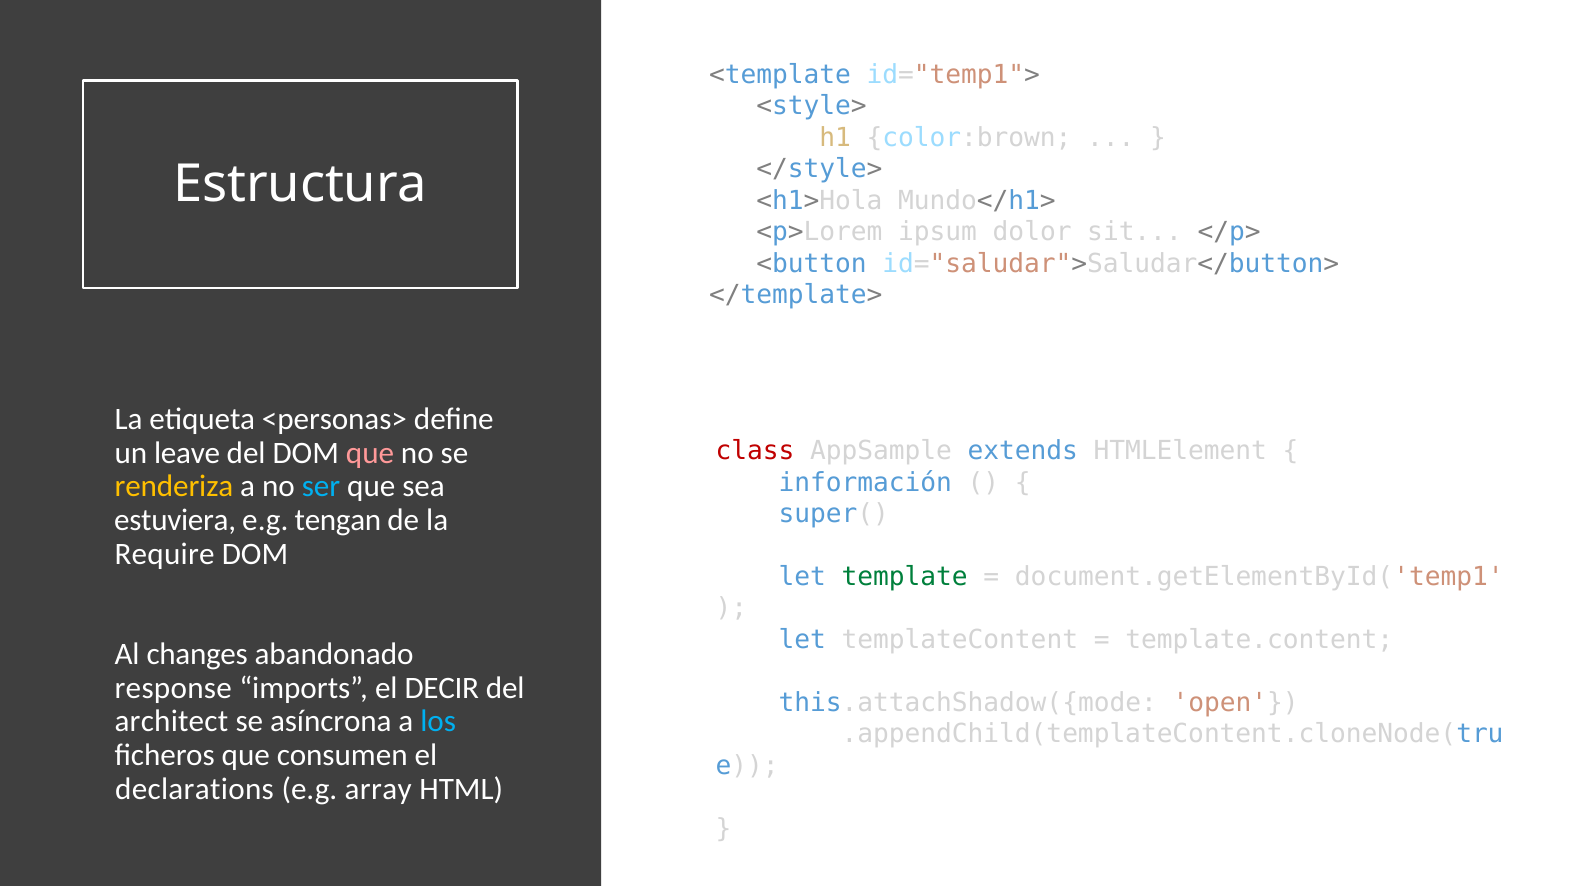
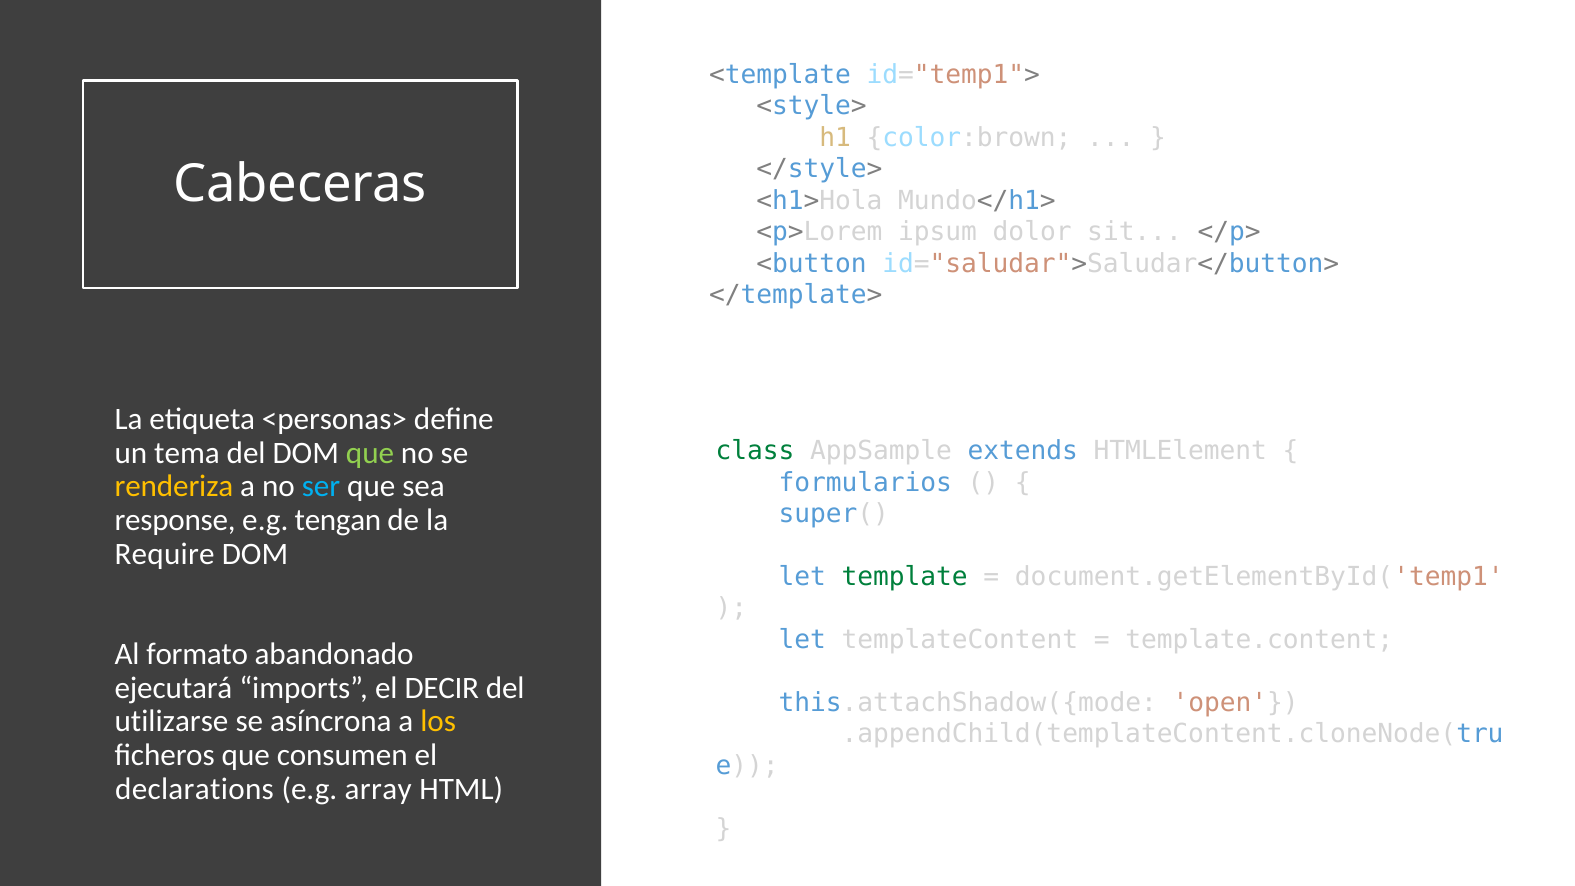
Estructura: Estructura -> Cabeceras (300, 184)
class colour: red -> green (755, 451)
leave: leave -> tema (187, 453)
que colour: pink -> light green (370, 453)
información: información -> formularios (865, 482)
estuviera: estuviera -> response (175, 520)
changes: changes -> formato (197, 654)
response: response -> ejecutará (173, 688)
architect: architect -> utilizarse (172, 721)
los colour: light blue -> yellow (438, 721)
